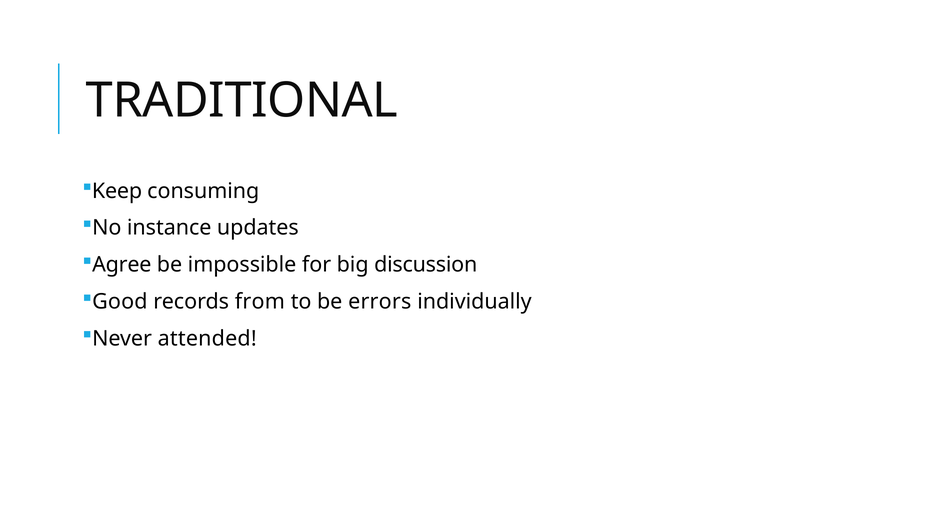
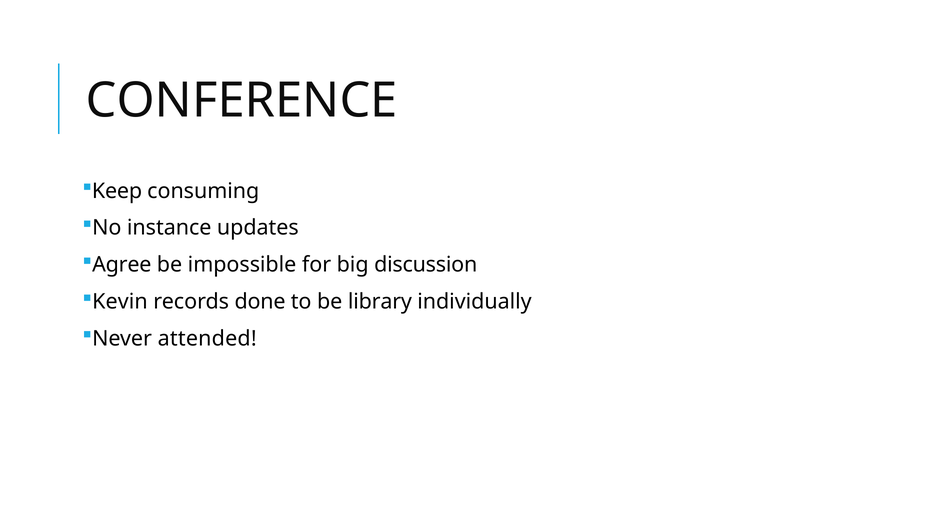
TRADITIONAL: TRADITIONAL -> CONFERENCE (242, 101)
Good: Good -> Kevin (120, 301)
from: from -> done (260, 301)
errors: errors -> library (380, 301)
